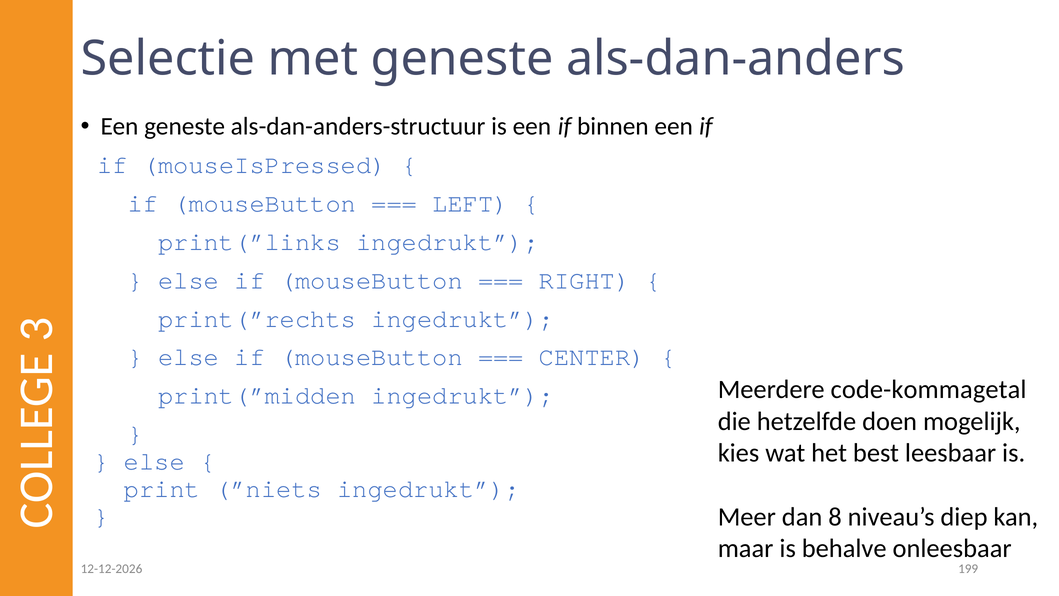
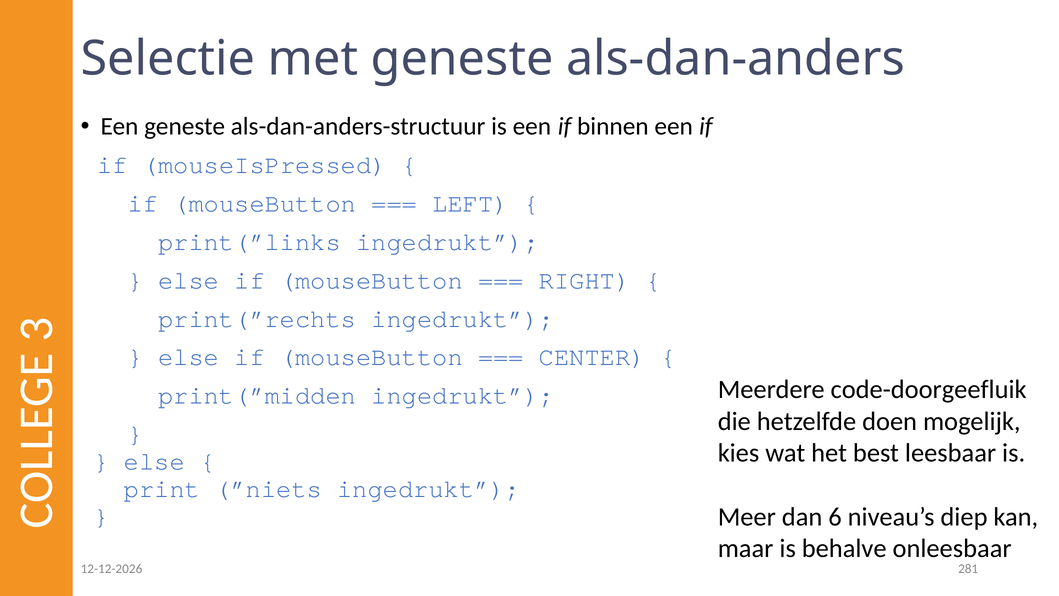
code-kommagetal: code-kommagetal -> code-doorgeefluik (929, 389)
8: 8 -> 6 (835, 516)
199: 199 -> 281 (968, 569)
